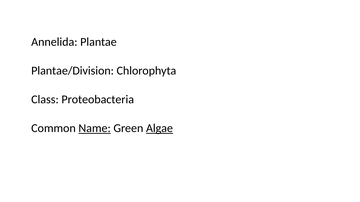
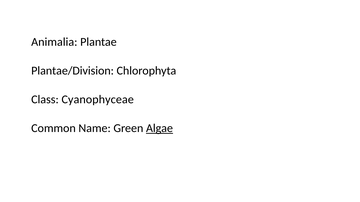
Annelida: Annelida -> Animalia (54, 42)
Proteobacteria: Proteobacteria -> Cyanophyceae (98, 100)
Name underline: present -> none (95, 129)
